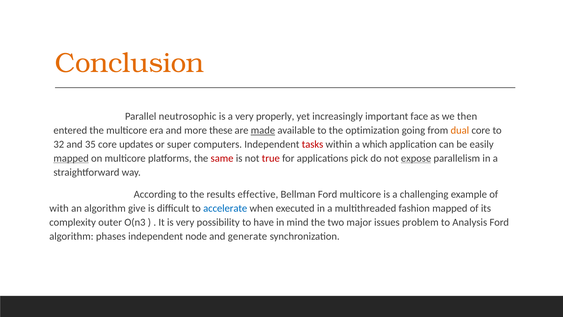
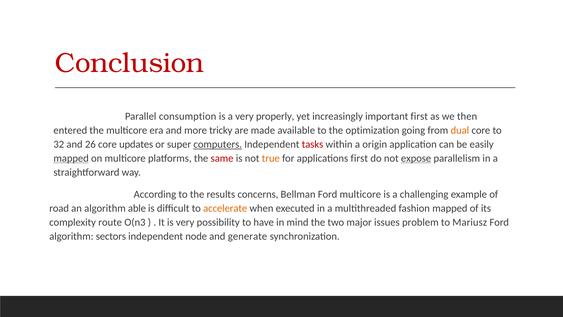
Conclusion colour: orange -> red (130, 63)
neutrosophic: neutrosophic -> consumption (188, 116)
important face: face -> first (419, 116)
these: these -> tricky (221, 130)
made underline: present -> none (263, 130)
35: 35 -> 26 (90, 144)
computers underline: none -> present (218, 144)
which: which -> origin (375, 144)
true colour: red -> orange (271, 158)
applications pick: pick -> first (359, 158)
effective: effective -> concerns (258, 194)
with: with -> road (59, 208)
give: give -> able (137, 208)
accelerate colour: blue -> orange (225, 208)
outer: outer -> route (110, 222)
Analysis: Analysis -> Mariusz (470, 222)
phases: phases -> sectors (111, 236)
